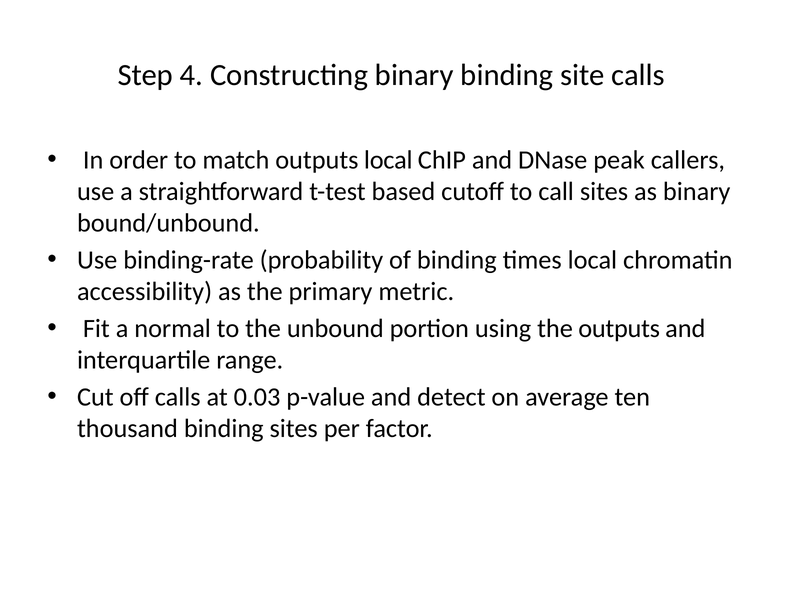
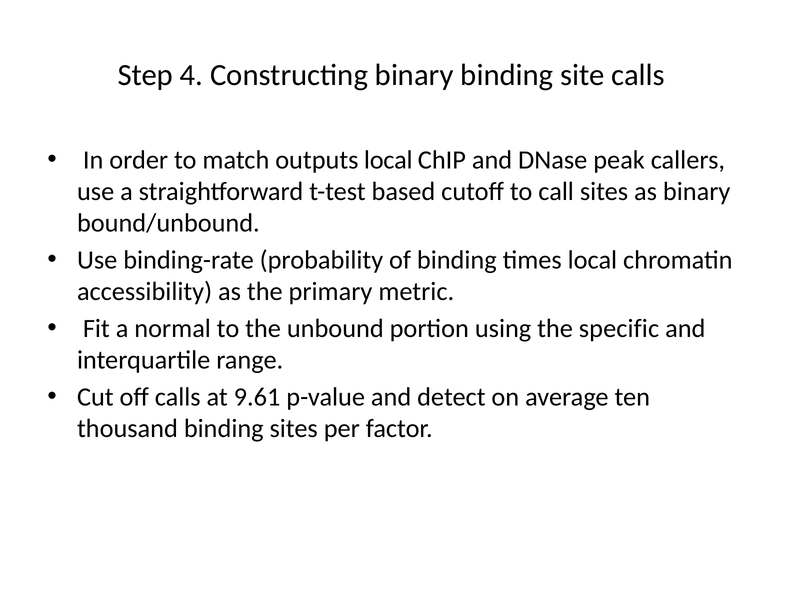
the outputs: outputs -> specific (619, 328)
0.03: 0.03 -> 9.61 (257, 397)
